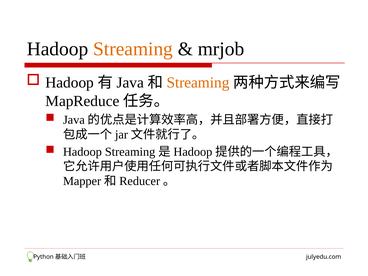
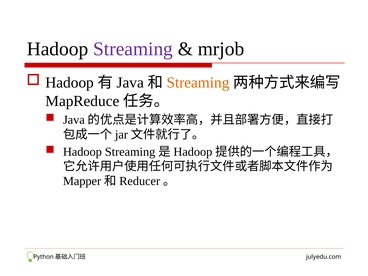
Streaming colour: orange -> purple (133, 49)
